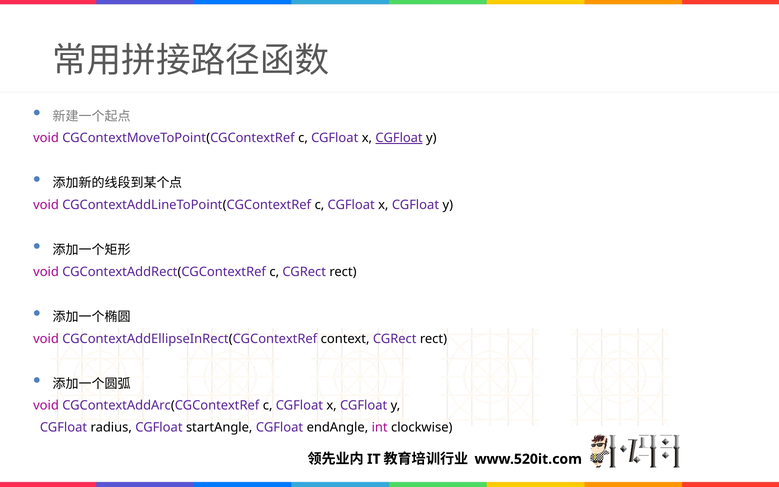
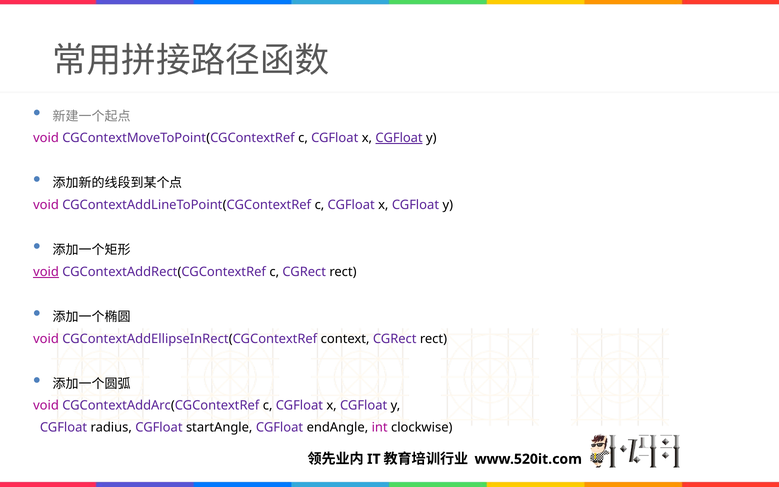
void underline: none -> present (46, 272)
